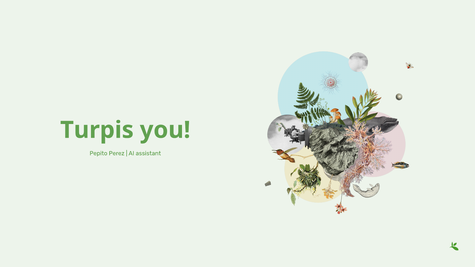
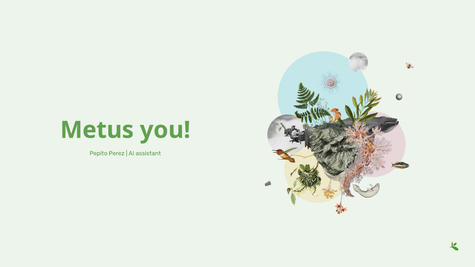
Turpis: Turpis -> Metus (97, 130)
